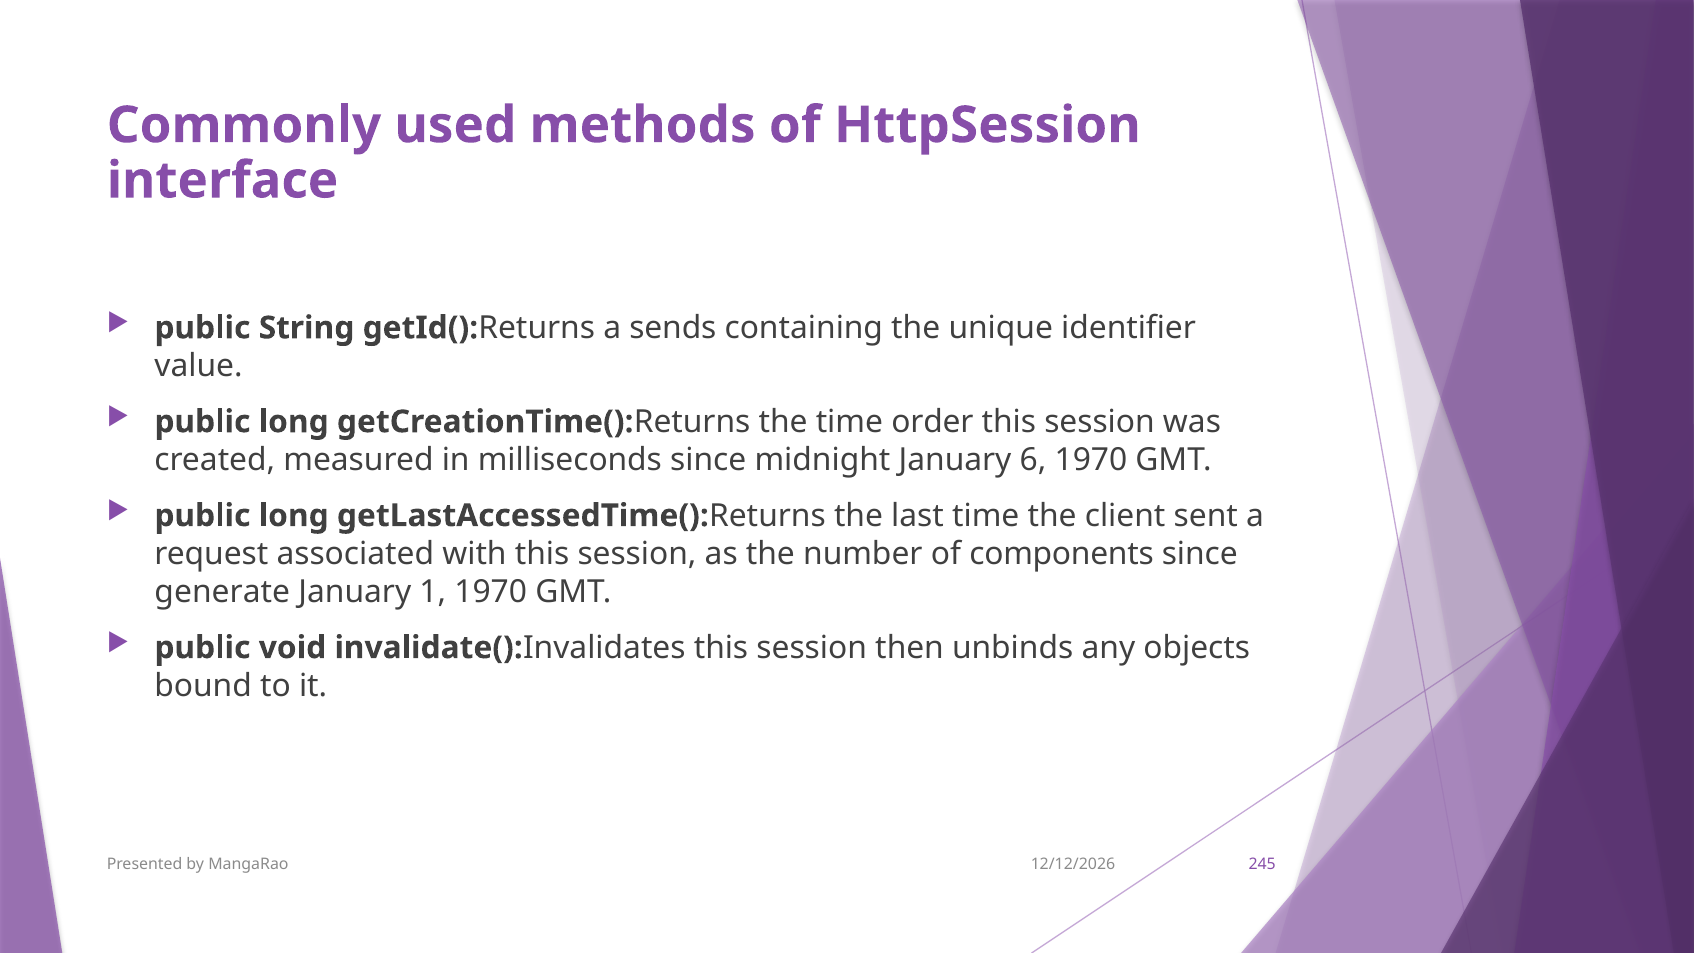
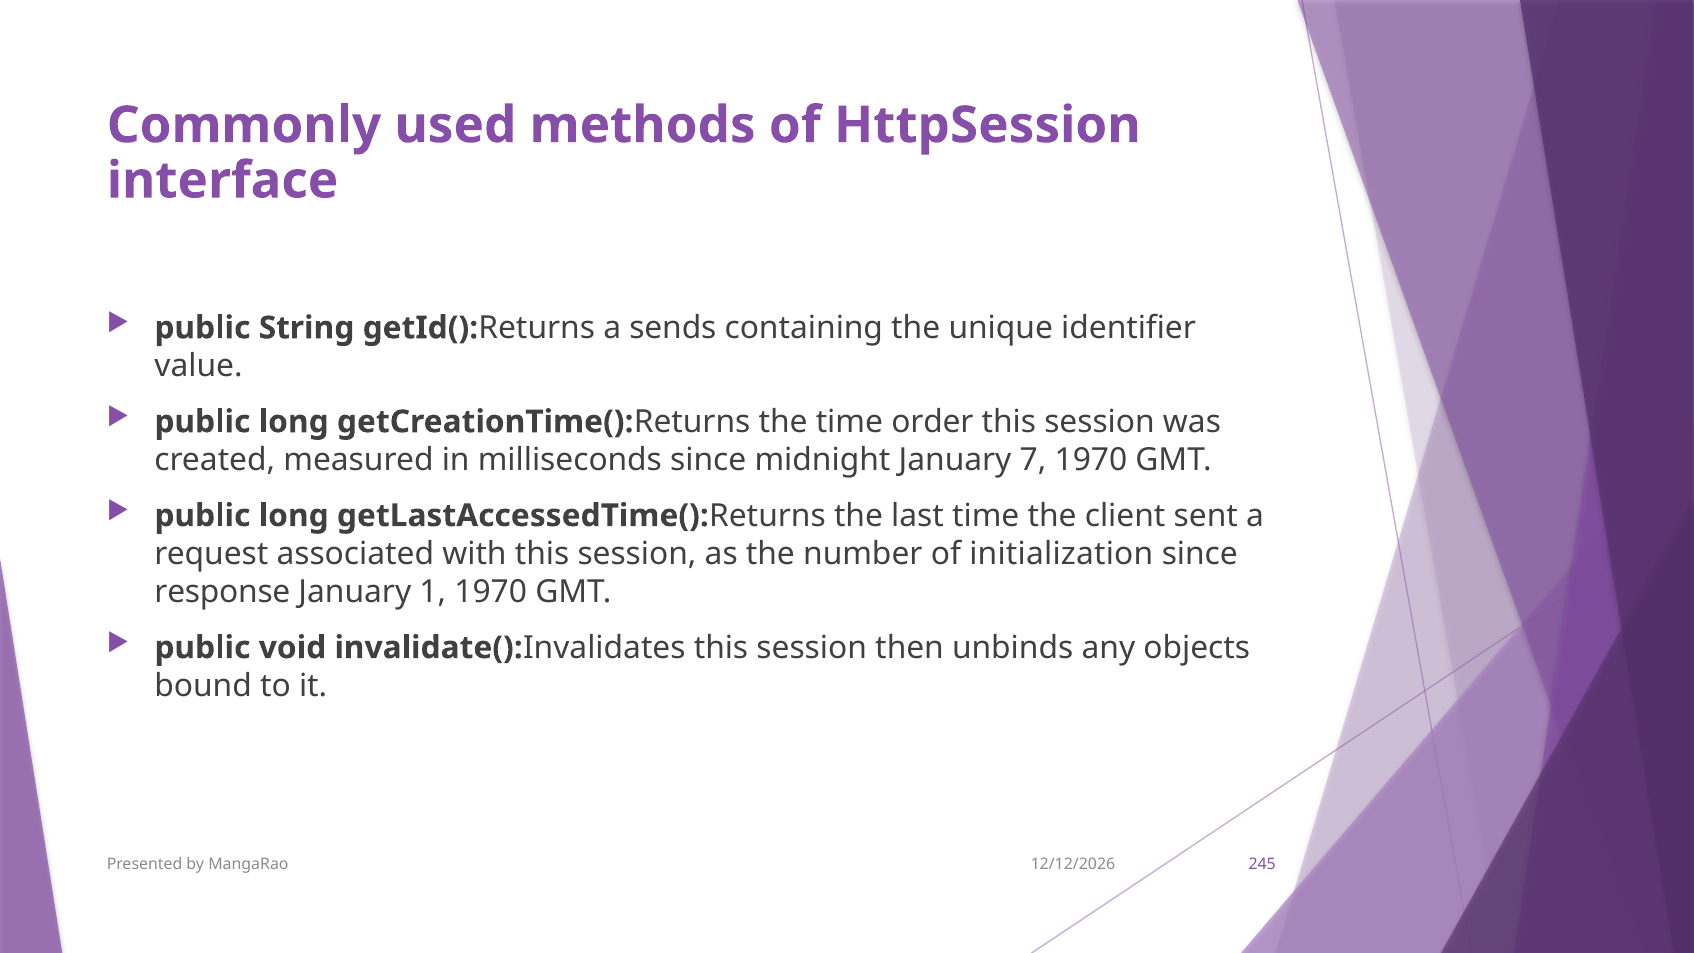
6: 6 -> 7 (1033, 460)
components: components -> initialization (1061, 554)
generate: generate -> response (222, 592)
